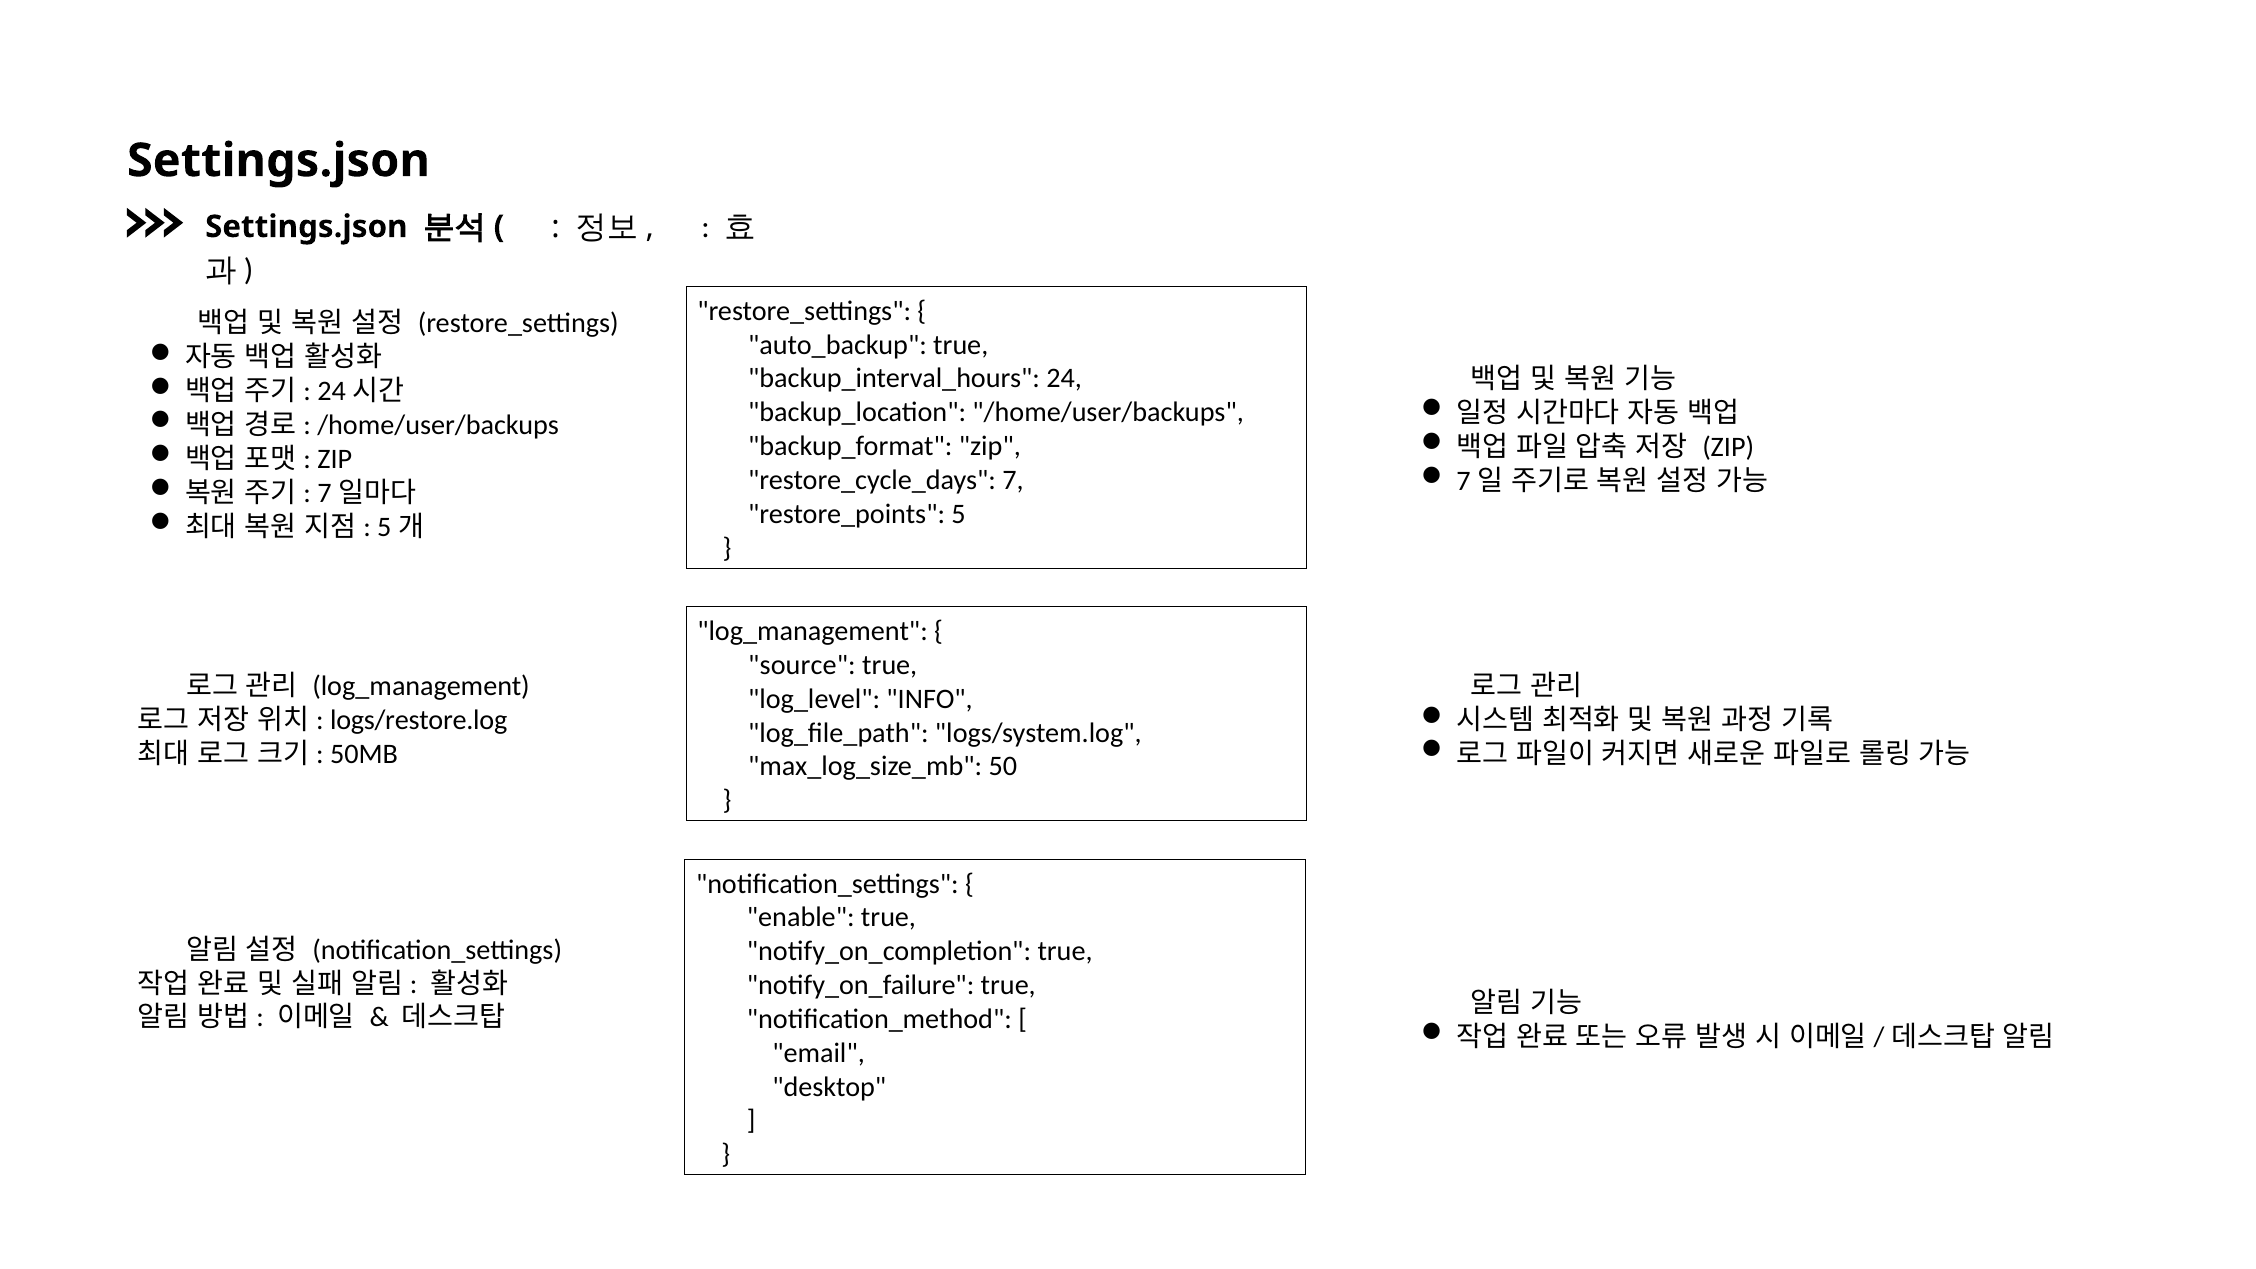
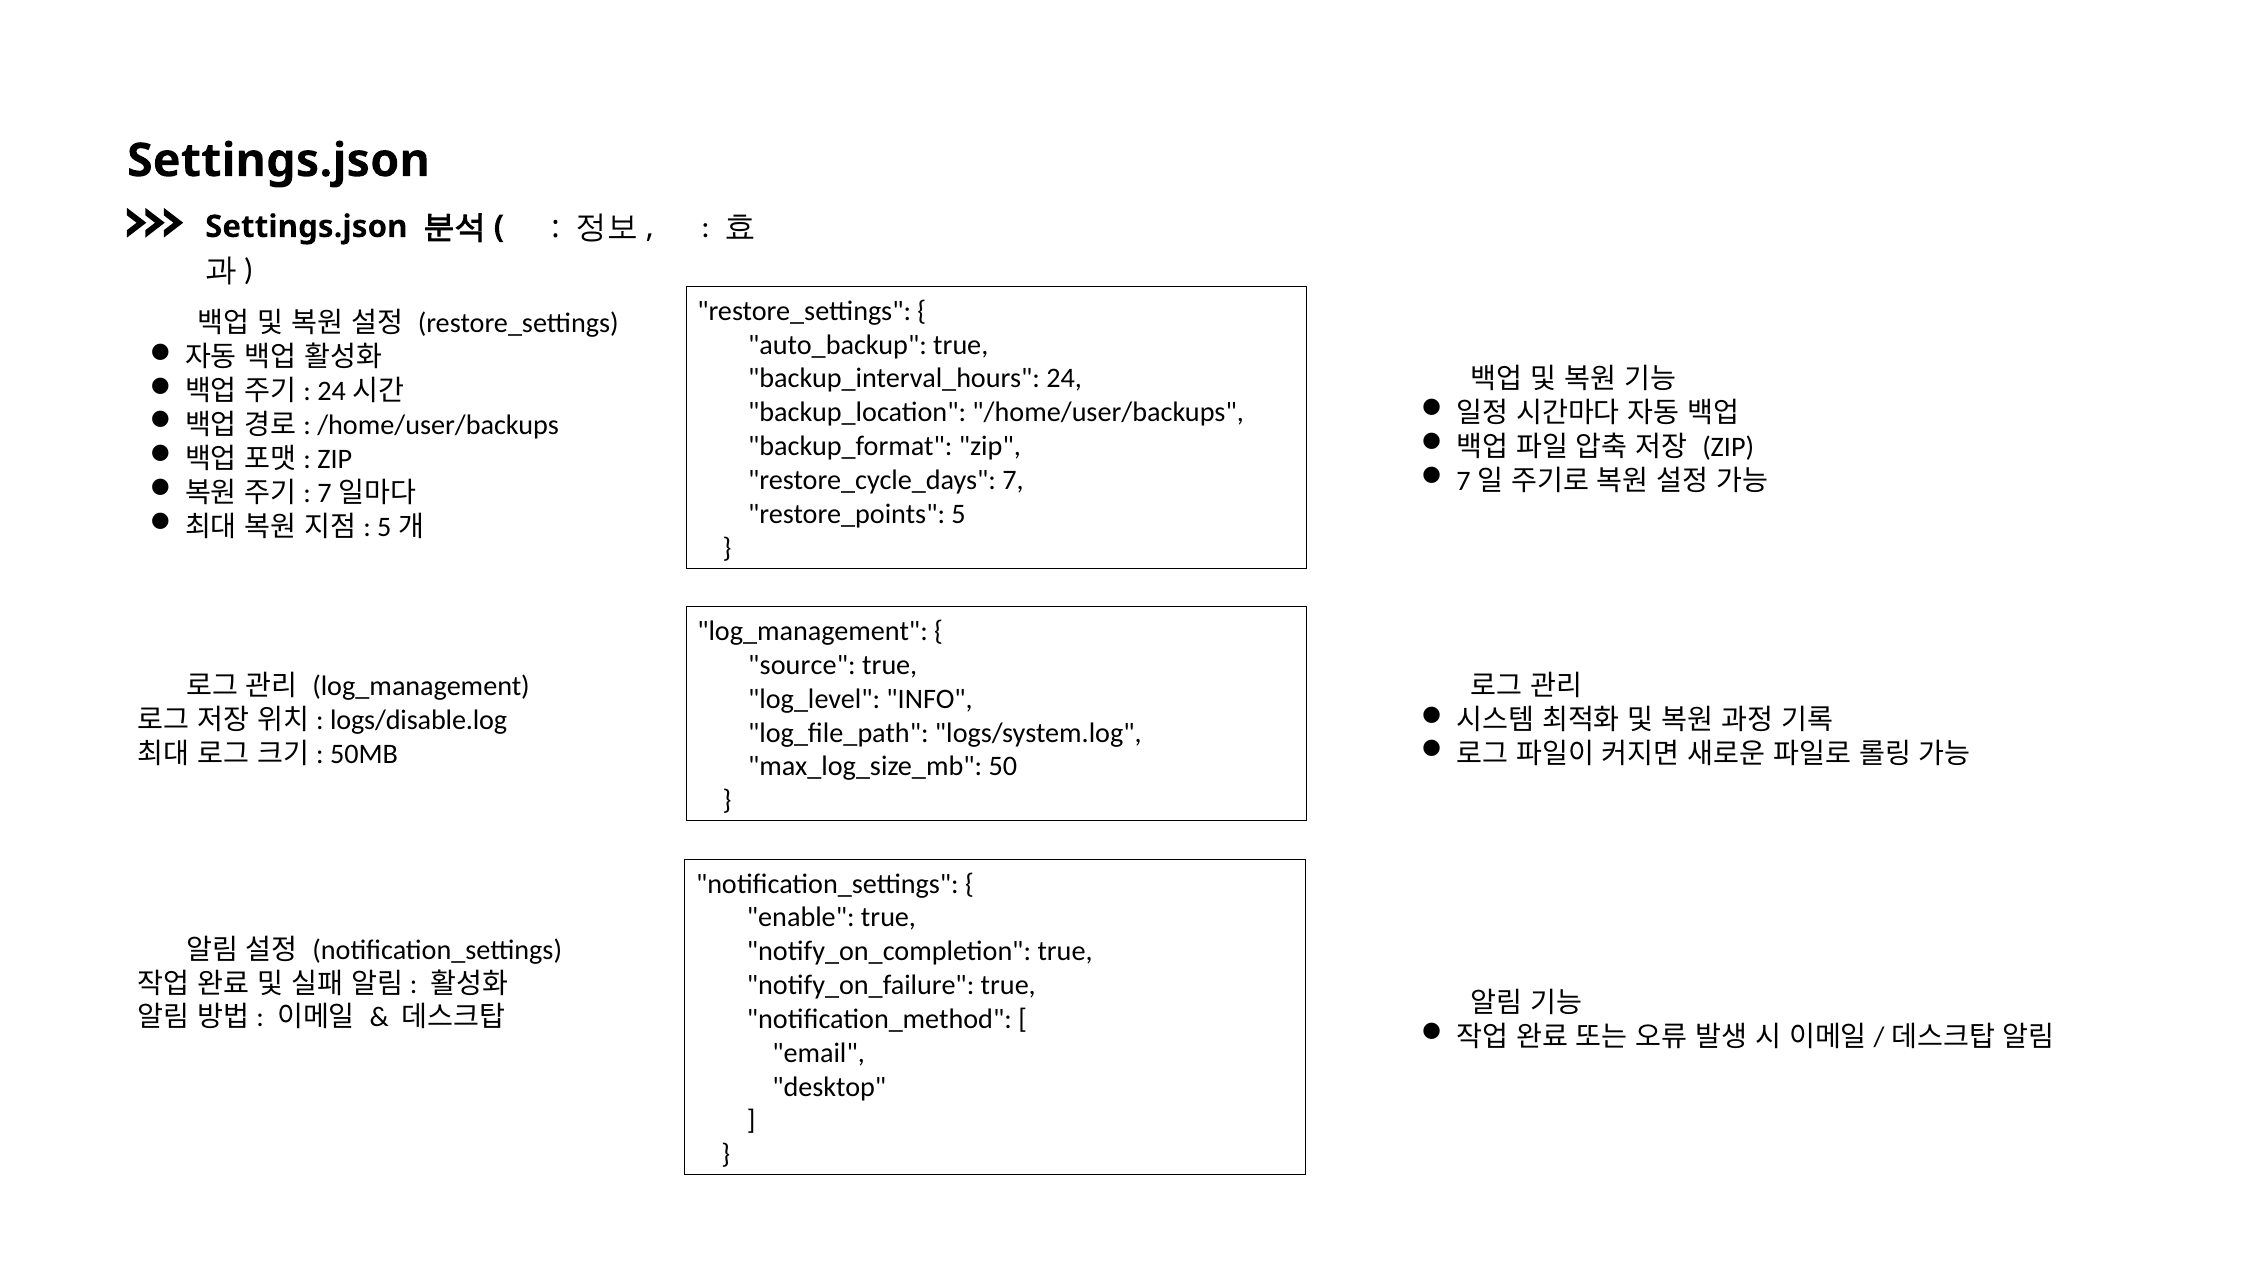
logs/restore.log: logs/restore.log -> logs/disable.log (419, 720)
